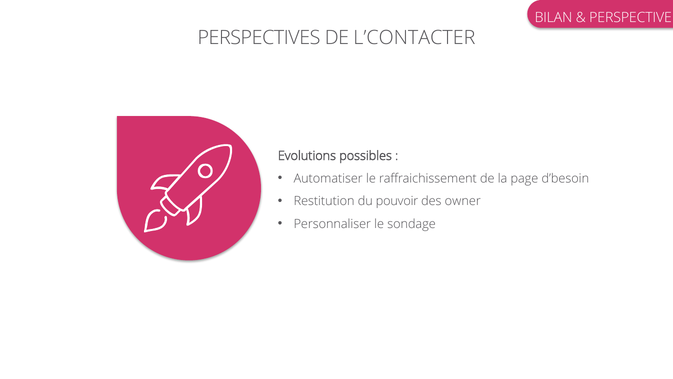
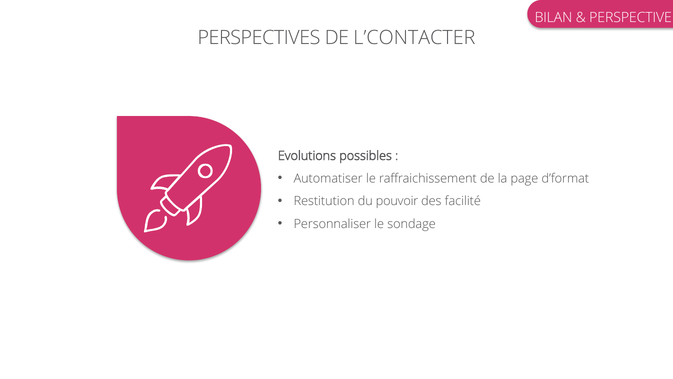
d’besoin: d’besoin -> d’format (565, 178)
owner: owner -> facilité (463, 201)
